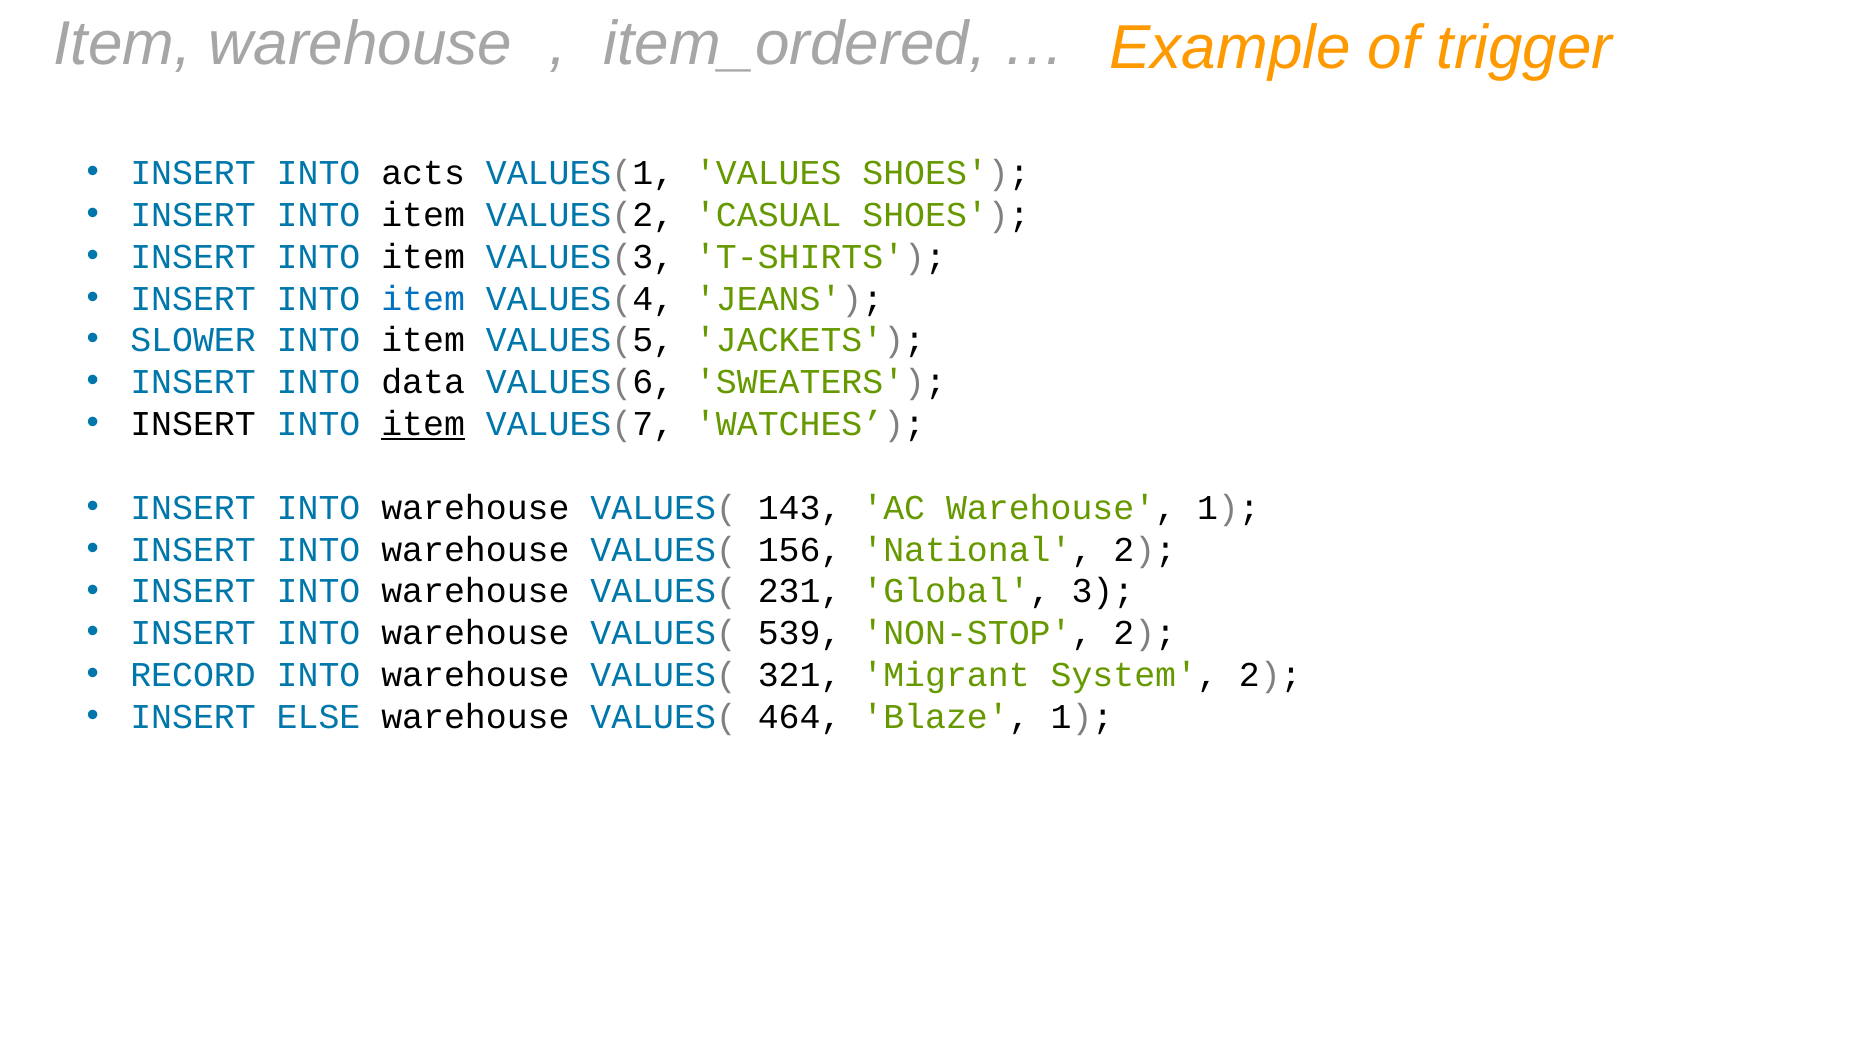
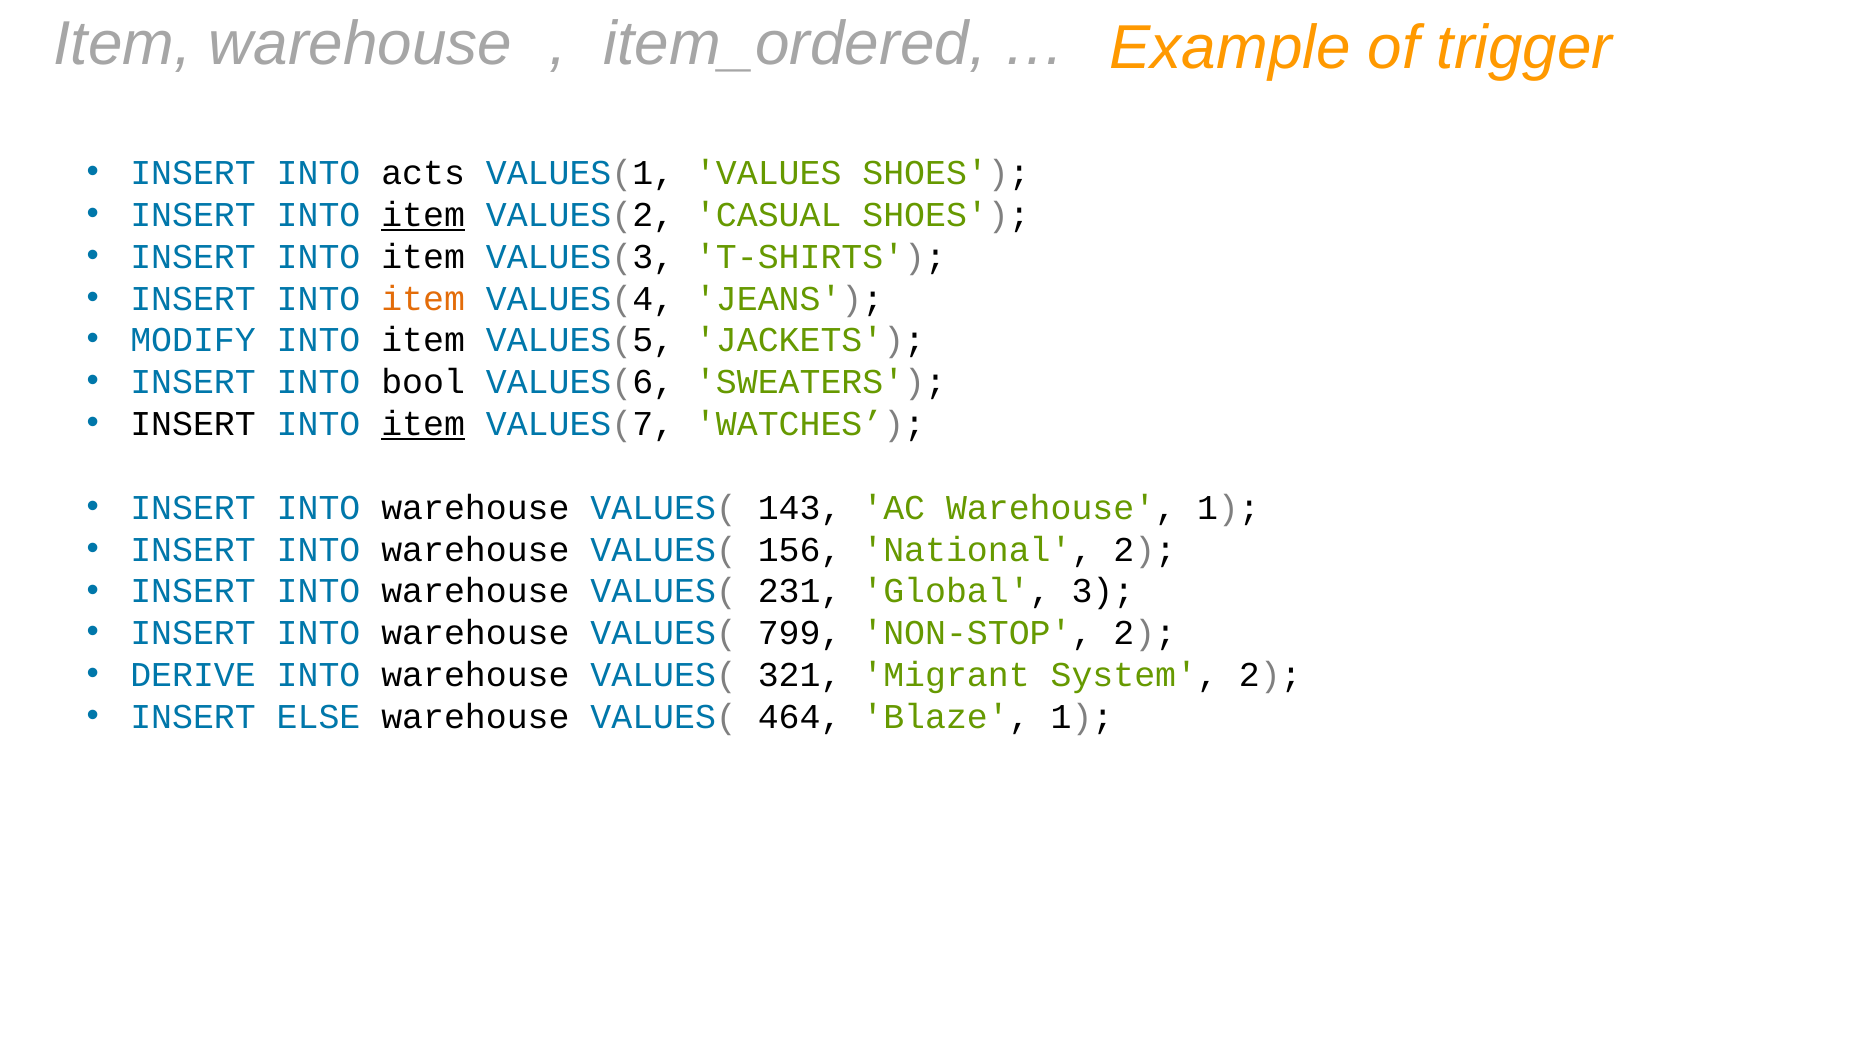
item underline: none -> present (423, 215)
item colour: blue -> orange (423, 298)
SLOWER: SLOWER -> MODIFY (193, 340)
data: data -> bool (423, 382)
539: 539 -> 799 (800, 633)
RECORD: RECORD -> DERIVE (193, 675)
